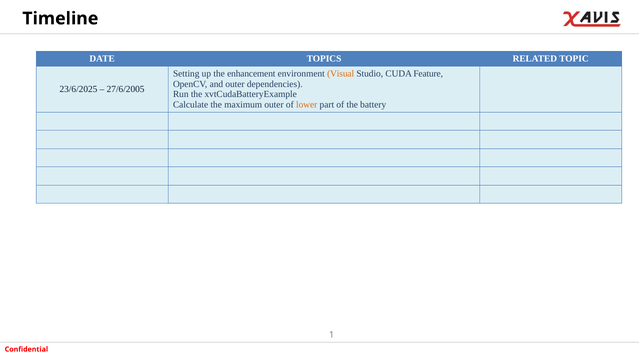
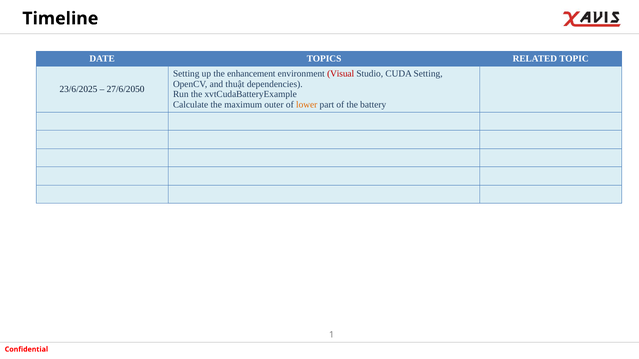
Visual colour: orange -> red (341, 74)
CUDA Feature: Feature -> Setting (428, 74)
and outer: outer -> thuật (235, 84)
27/6/2005: 27/6/2005 -> 27/6/2050 (126, 89)
